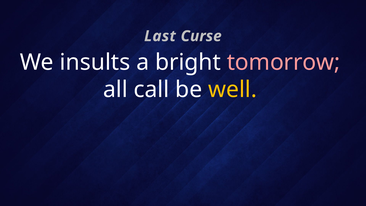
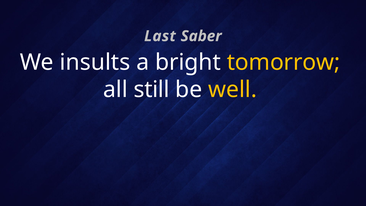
Curse: Curse -> Saber (201, 36)
tomorrow colour: pink -> yellow (283, 62)
call: call -> still (152, 90)
